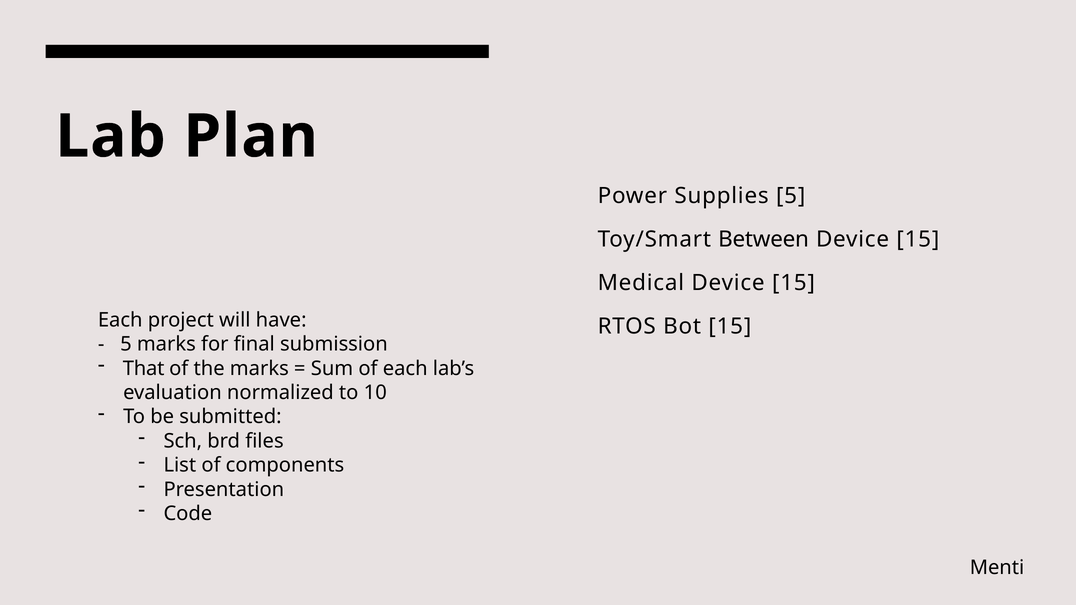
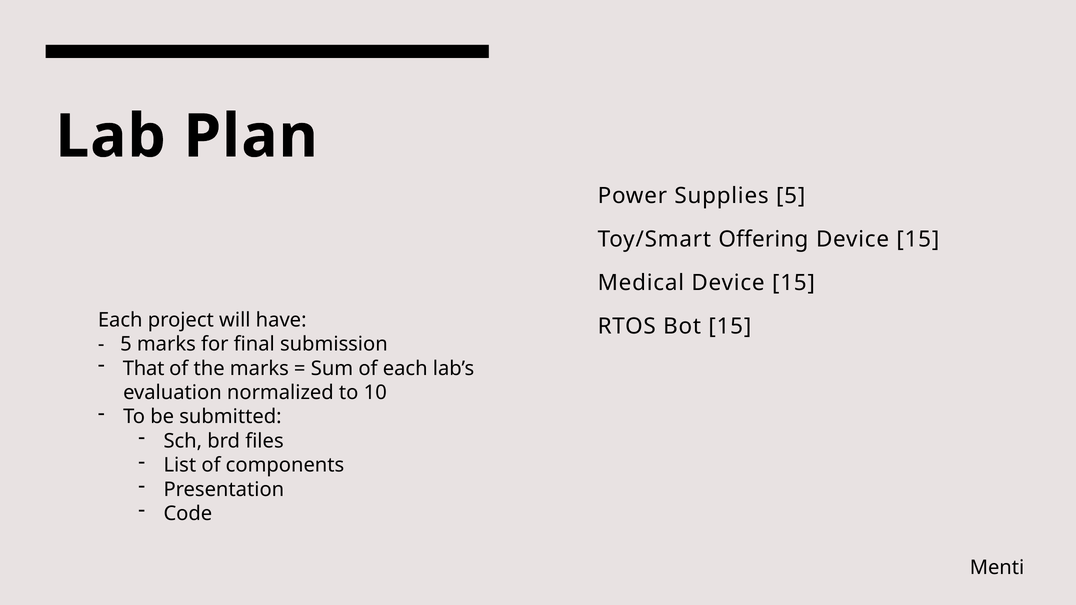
Between: Between -> Offering (763, 240)
